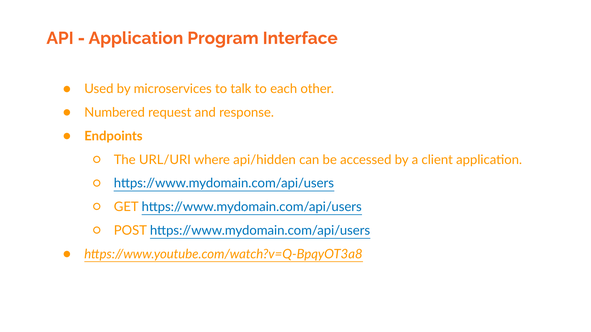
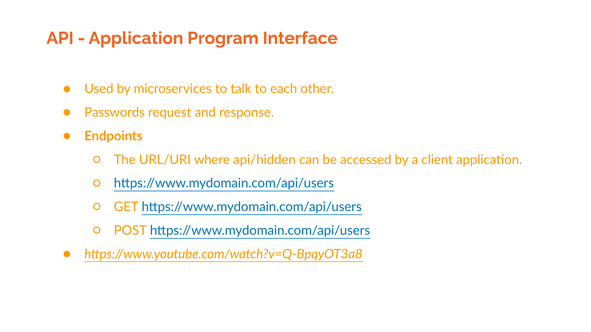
Numbered: Numbered -> Passwords (115, 113)
